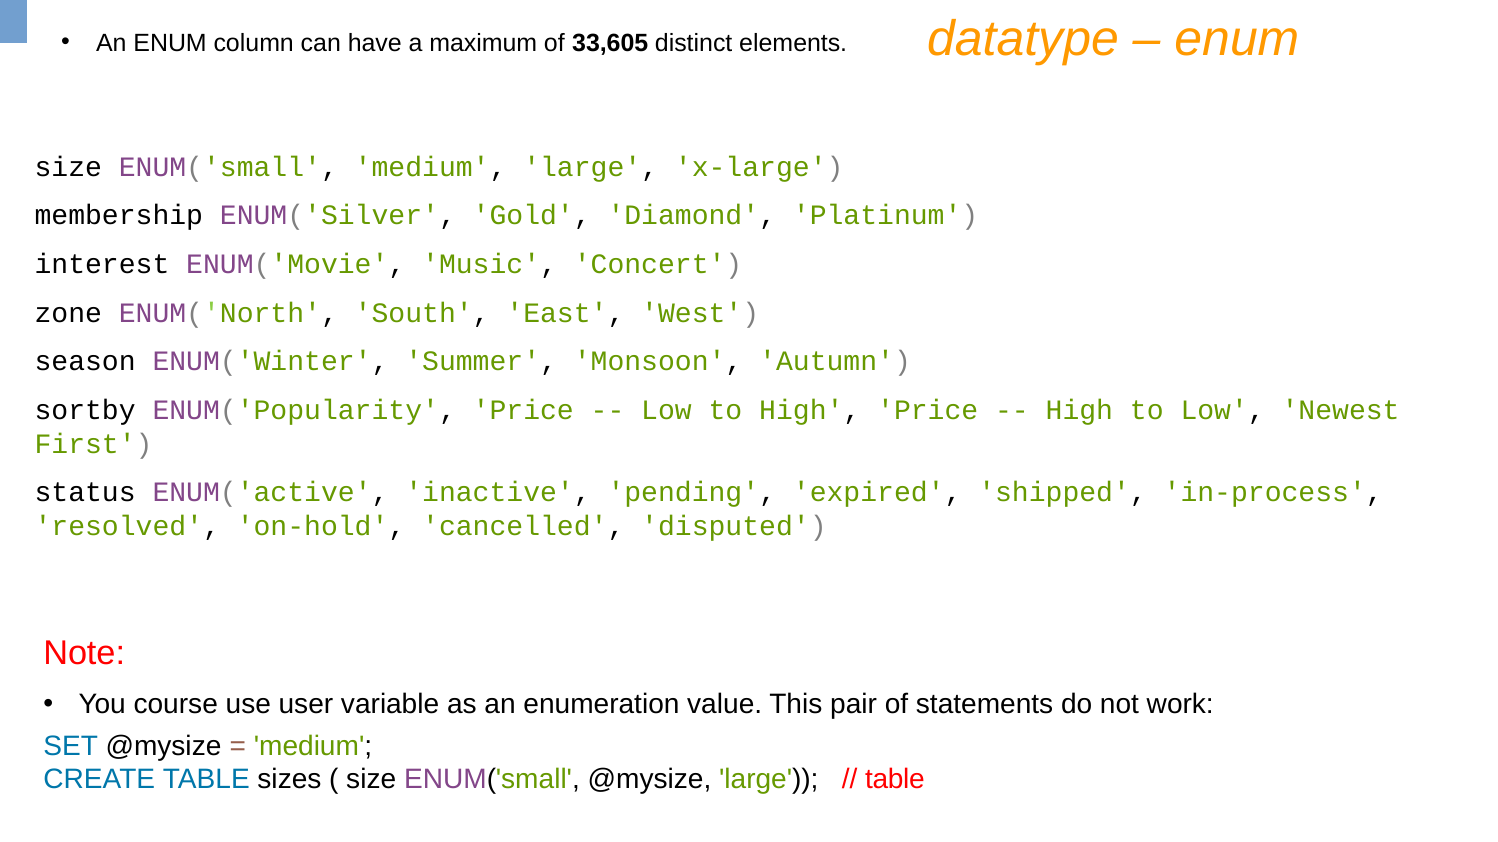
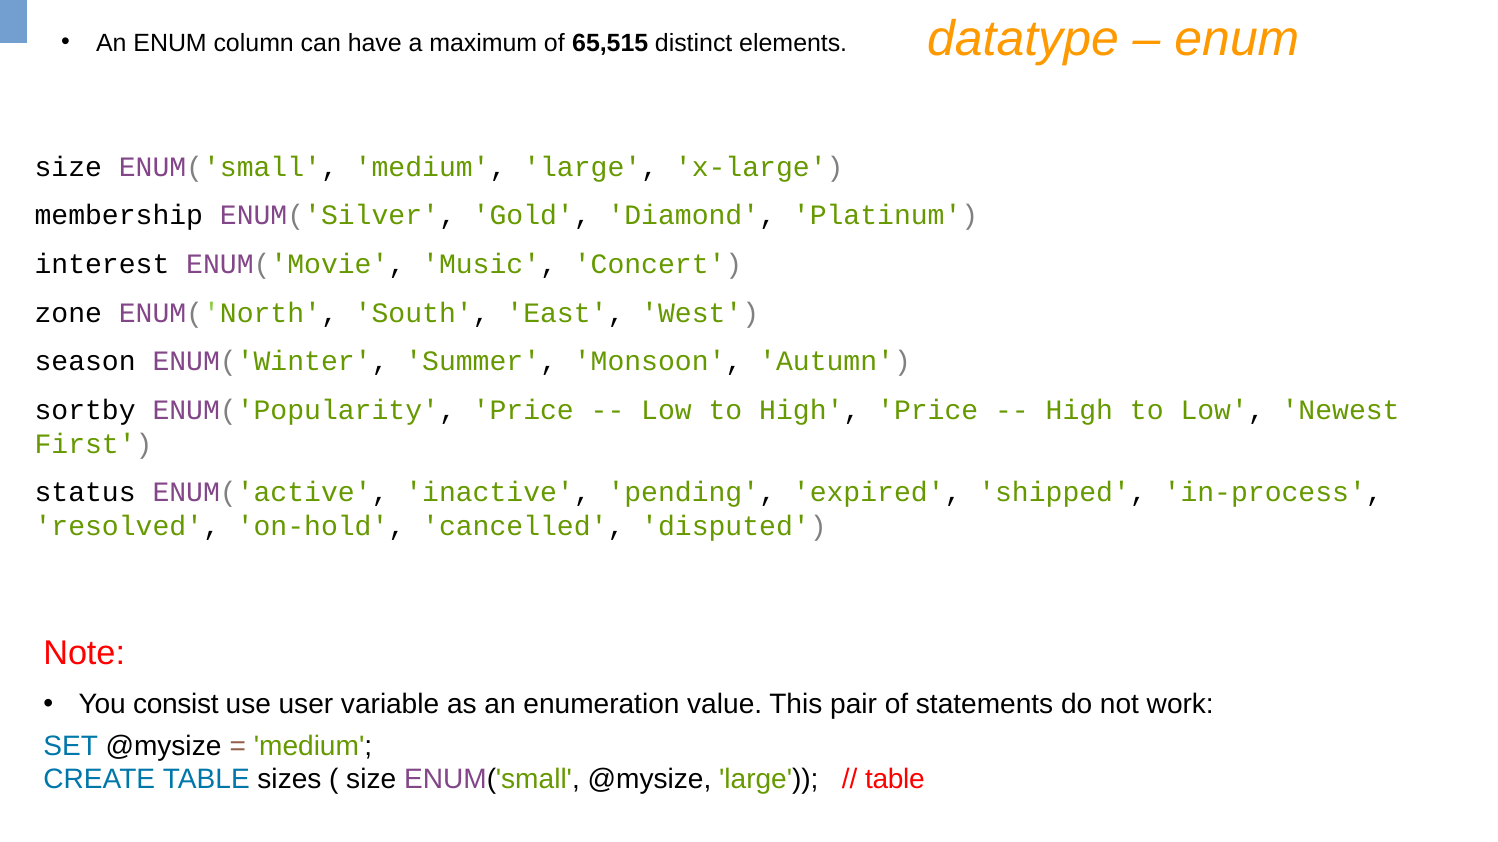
33,605: 33,605 -> 65,515 (610, 43)
course: course -> consist (176, 705)
